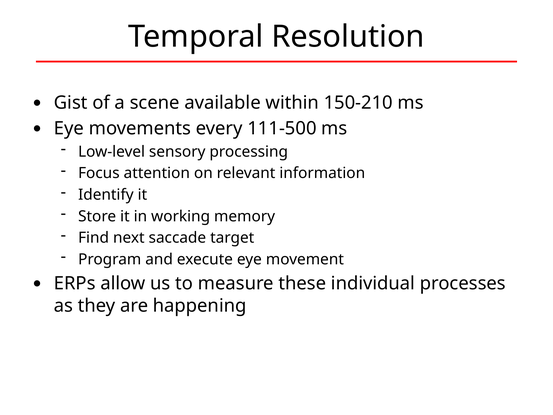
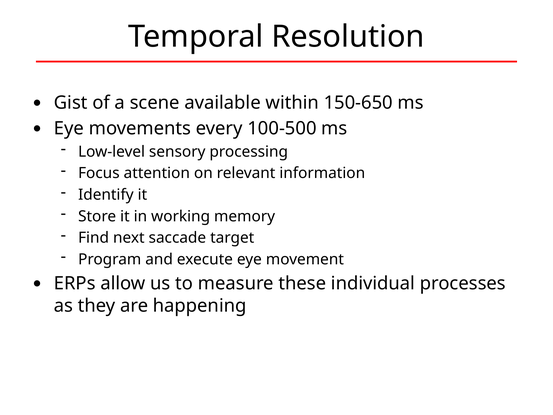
150-210: 150-210 -> 150-650 (358, 103)
111-500: 111-500 -> 100-500 (282, 128)
